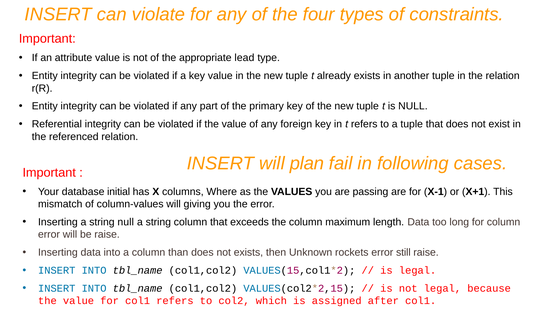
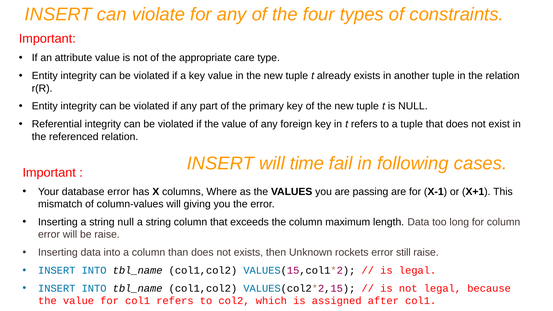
lead: lead -> care (244, 58)
plan: plan -> time (307, 163)
database initial: initial -> error (119, 192)
